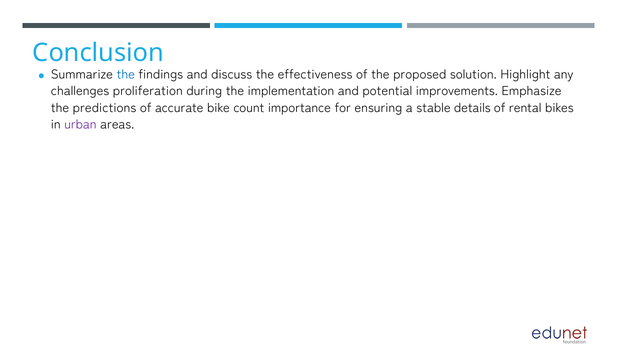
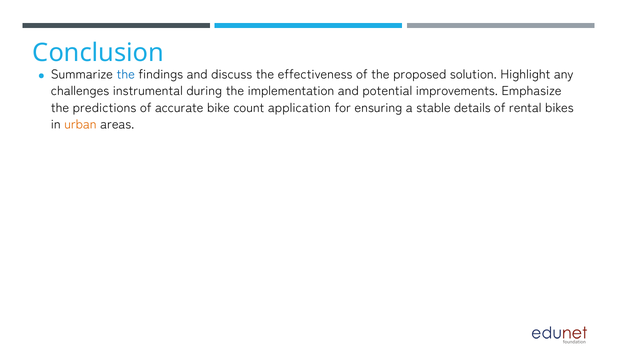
proliferation: proliferation -> instrumental (148, 91)
importance: importance -> application (299, 108)
urban colour: purple -> orange (80, 125)
